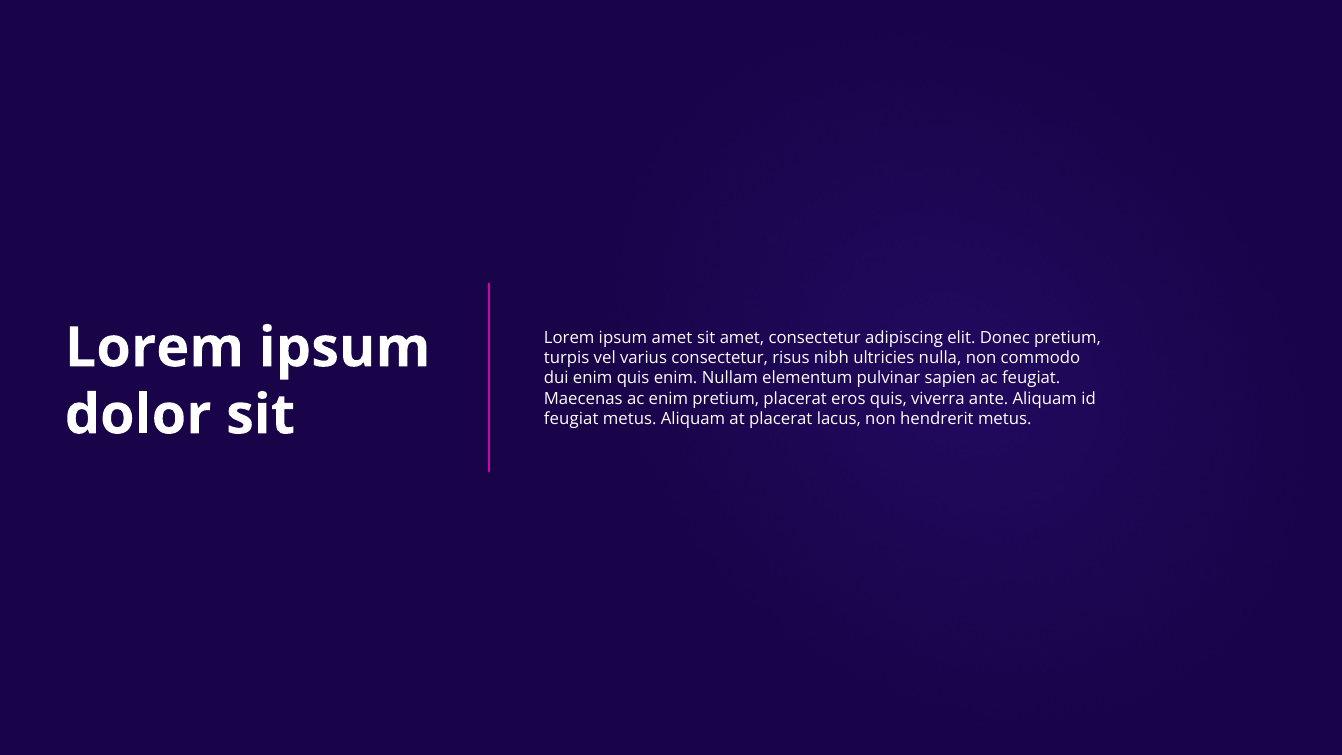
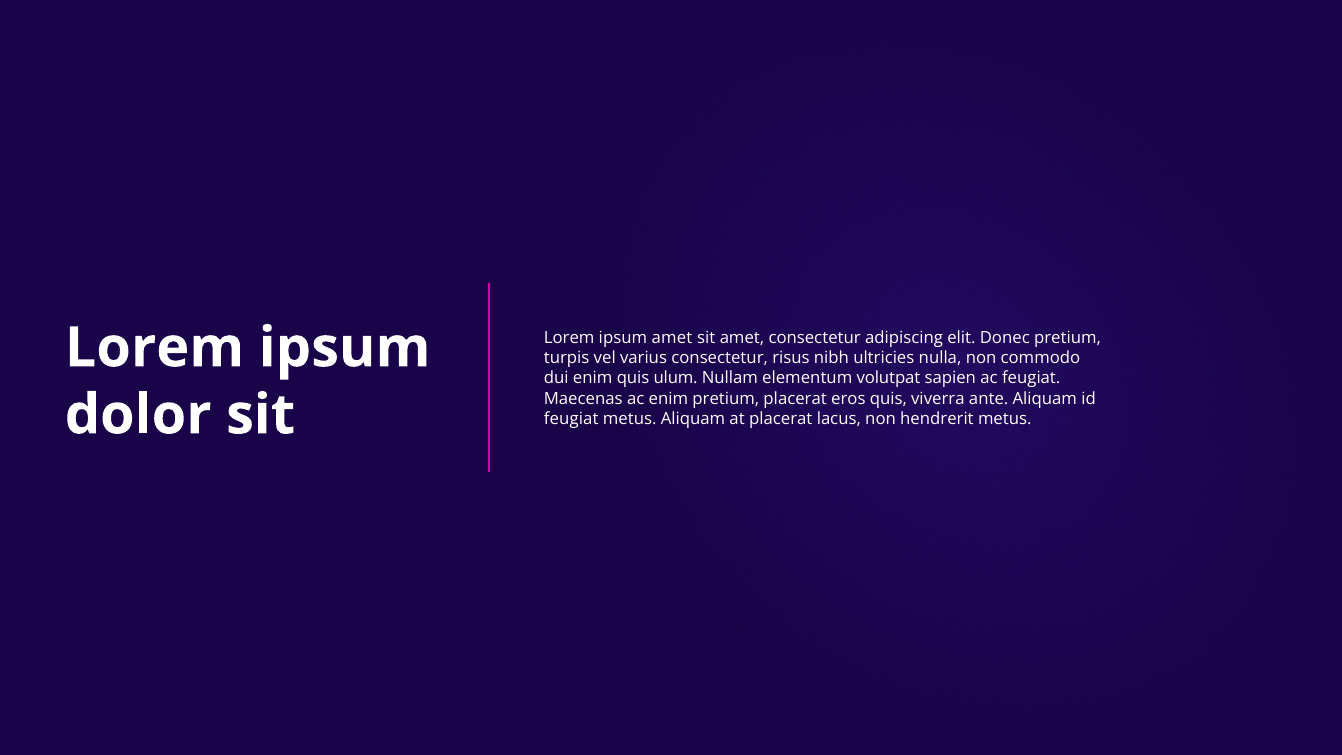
quis enim: enim -> ulum (676, 378)
pulvinar: pulvinar -> volutpat (888, 378)
